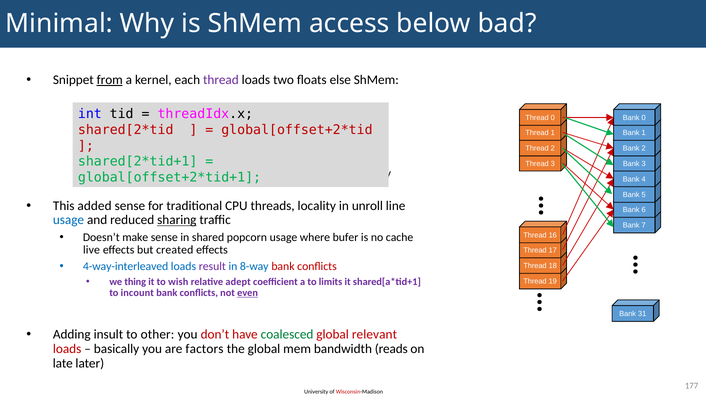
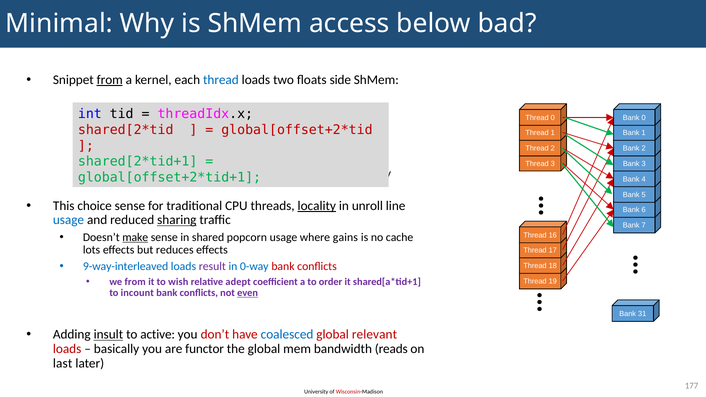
thread colour: purple -> blue (221, 80)
else: else -> side (340, 80)
added: added -> choice (95, 206)
locality underline: none -> present (317, 206)
make underline: none -> present (135, 237)
bufer: bufer -> gains (345, 237)
live: live -> lots (92, 250)
created: created -> reduces (175, 250)
4-way-interleaved: 4-way-interleaved -> 9-way-interleaved (126, 266)
8-way: 8-way -> 0-way (254, 266)
we thing: thing -> from (135, 282)
limits: limits -> order (331, 282)
insult underline: none -> present (108, 335)
other: other -> active (158, 335)
coalesced colour: green -> blue (287, 335)
factors: factors -> functor (205, 349)
late: late -> last (63, 363)
